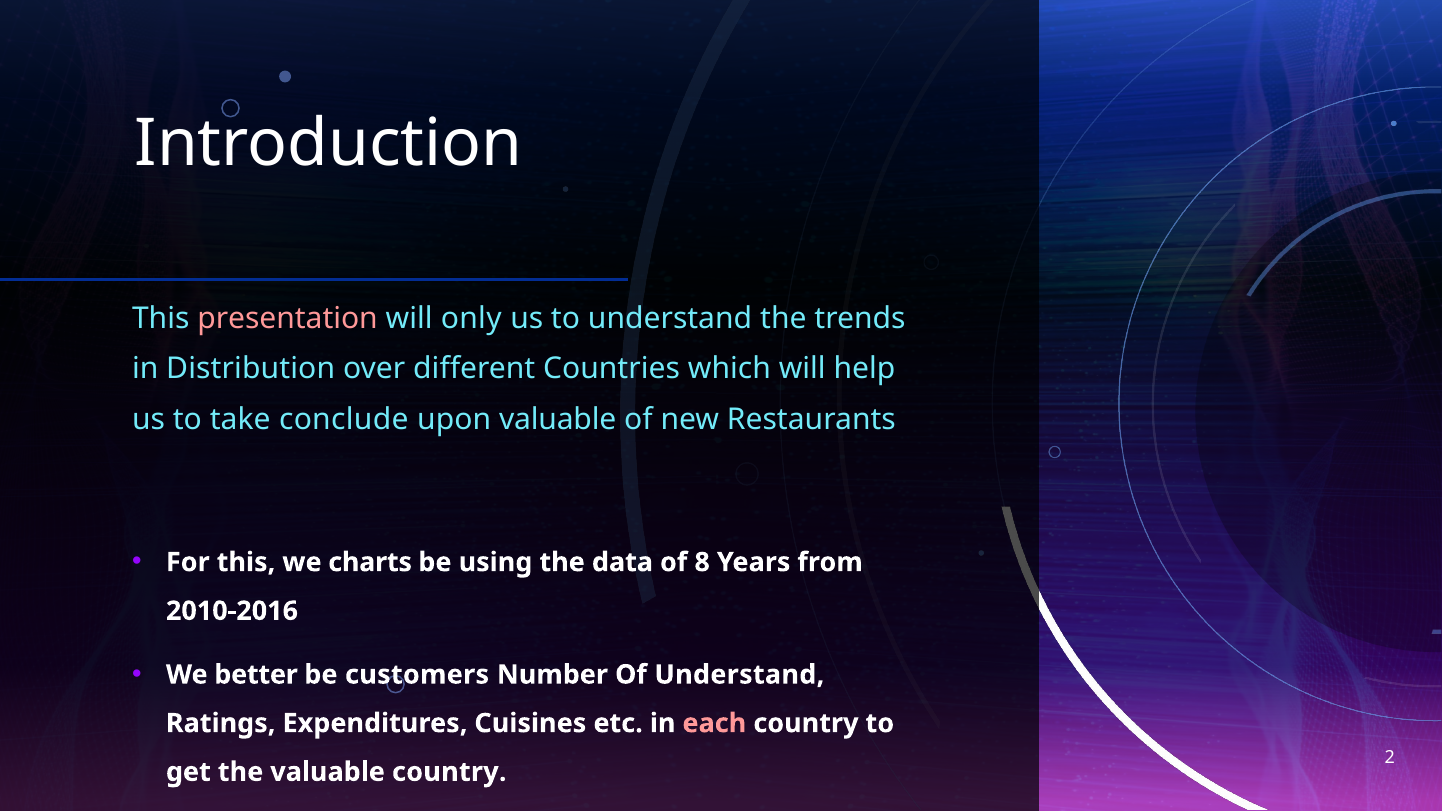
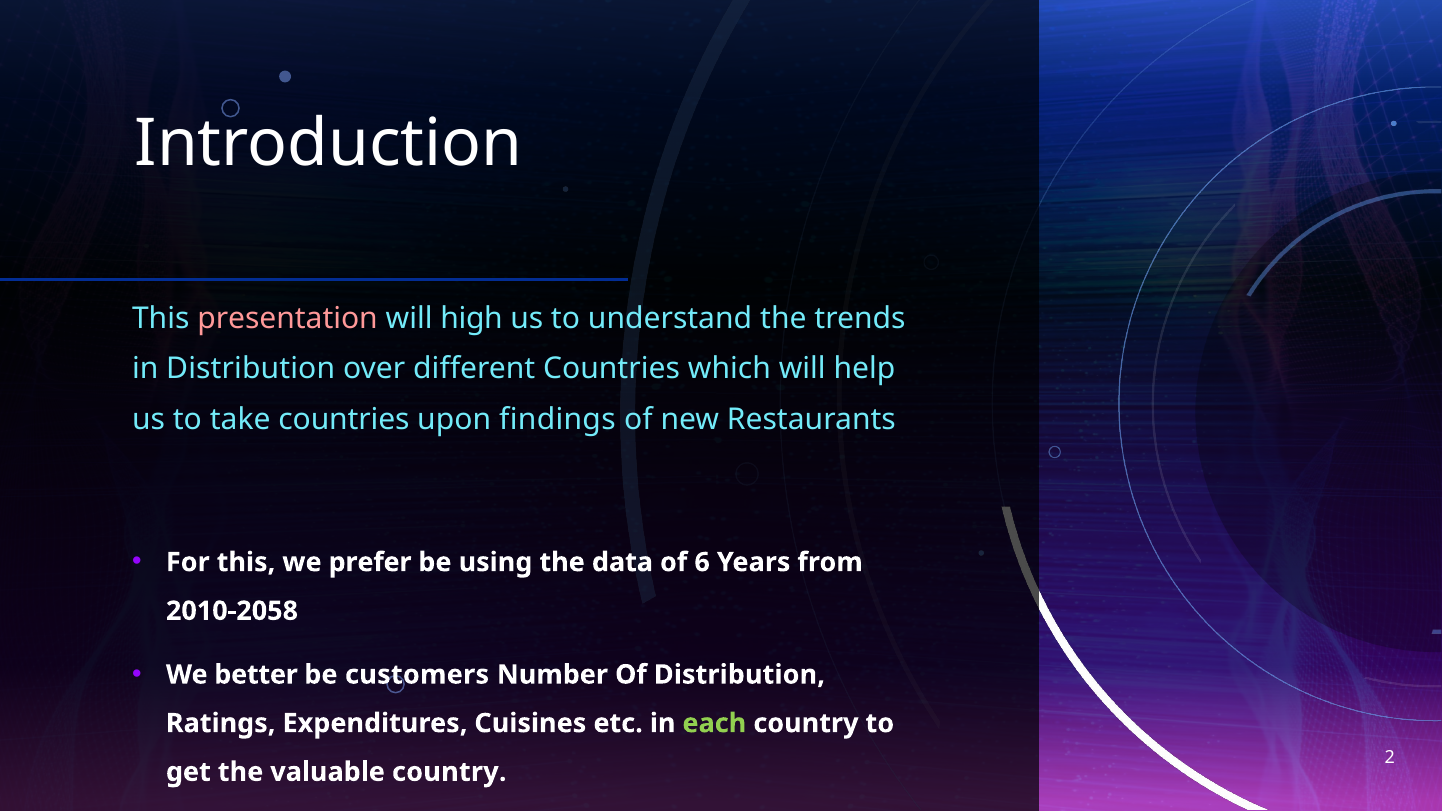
only: only -> high (472, 319)
take conclude: conclude -> countries (344, 420)
upon valuable: valuable -> findings (557, 420)
charts: charts -> prefer (370, 562)
8: 8 -> 6 (702, 562)
2010-2016: 2010-2016 -> 2010-2058 (232, 611)
Of Understand: Understand -> Distribution (739, 675)
each colour: pink -> light green (714, 723)
